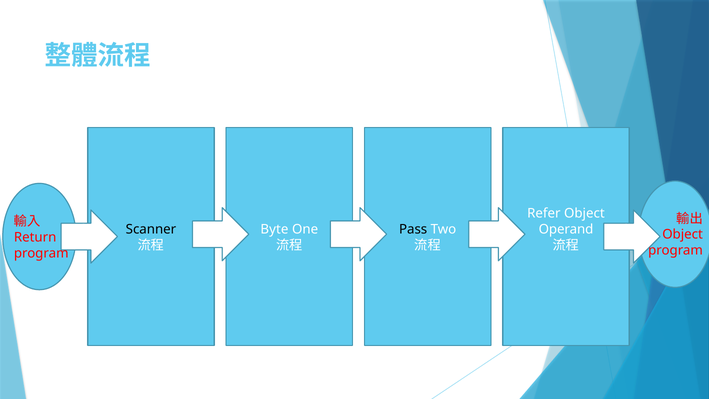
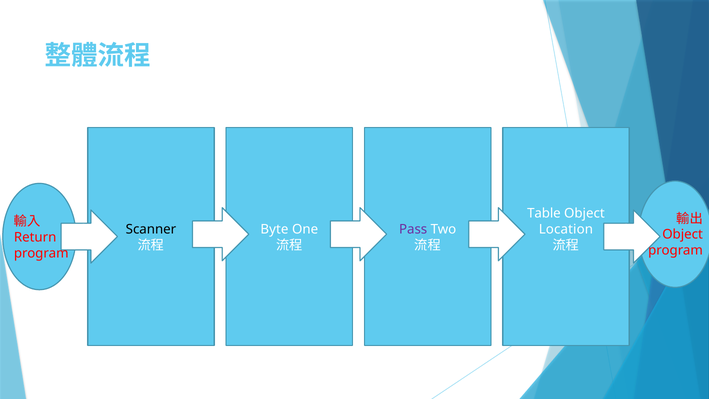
Refer: Refer -> Table (544, 213)
Pass colour: black -> purple (413, 229)
Operand: Operand -> Location (566, 229)
